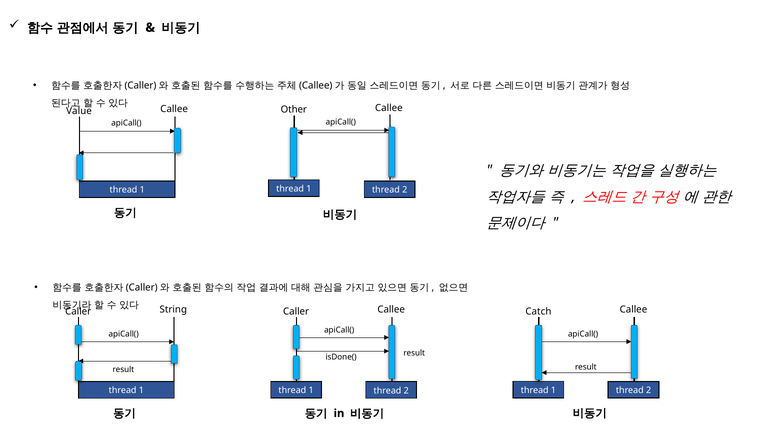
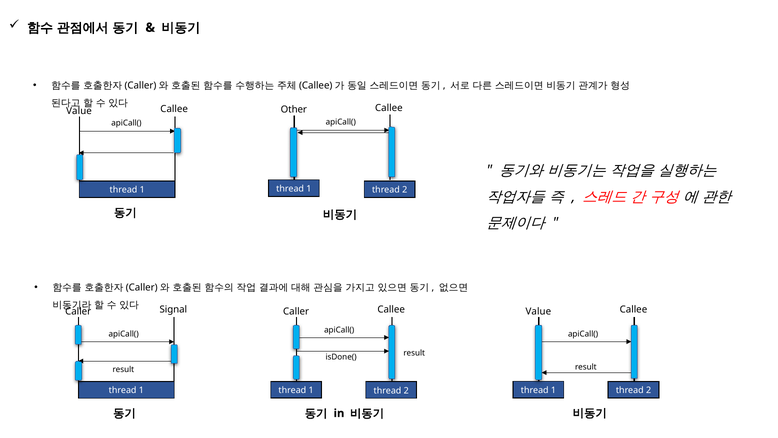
Catch: Catch -> Value (538, 311)
String: String -> Signal (173, 309)
